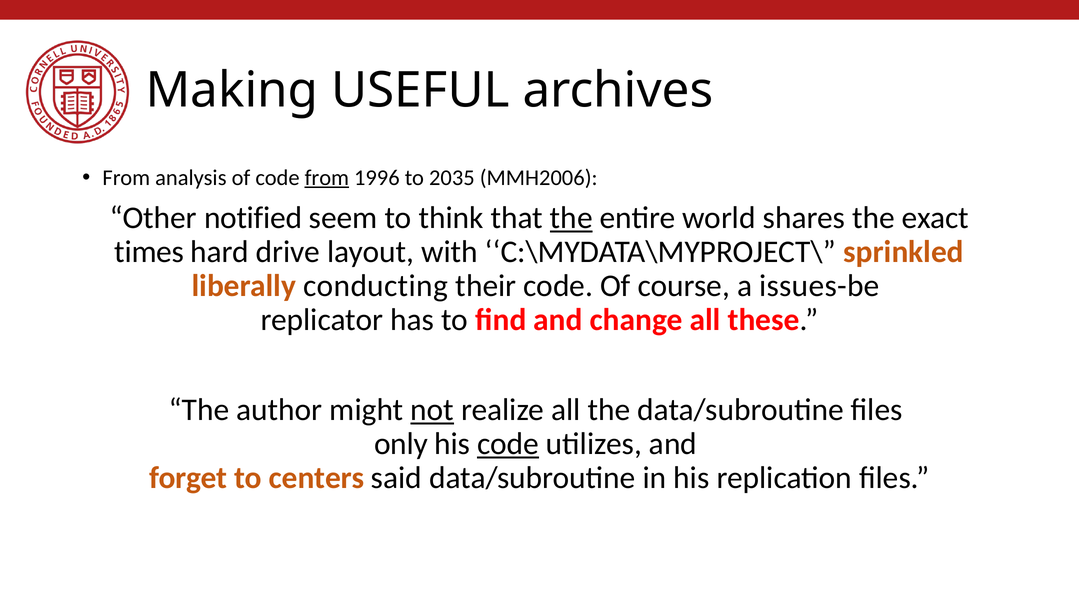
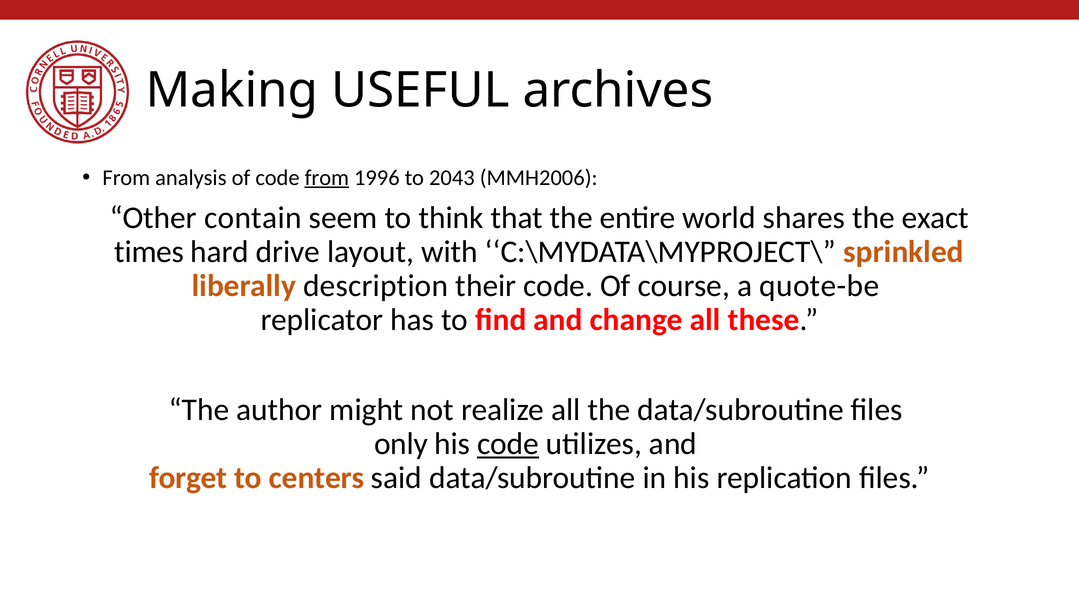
2035: 2035 -> 2043 (452, 178)
notified: notified -> contain (253, 218)
the underline: present -> none (571, 218)
conducting: conducting -> description (376, 286)
issues-be: issues-be -> quote-be (819, 286)
not underline: present -> none (432, 410)
